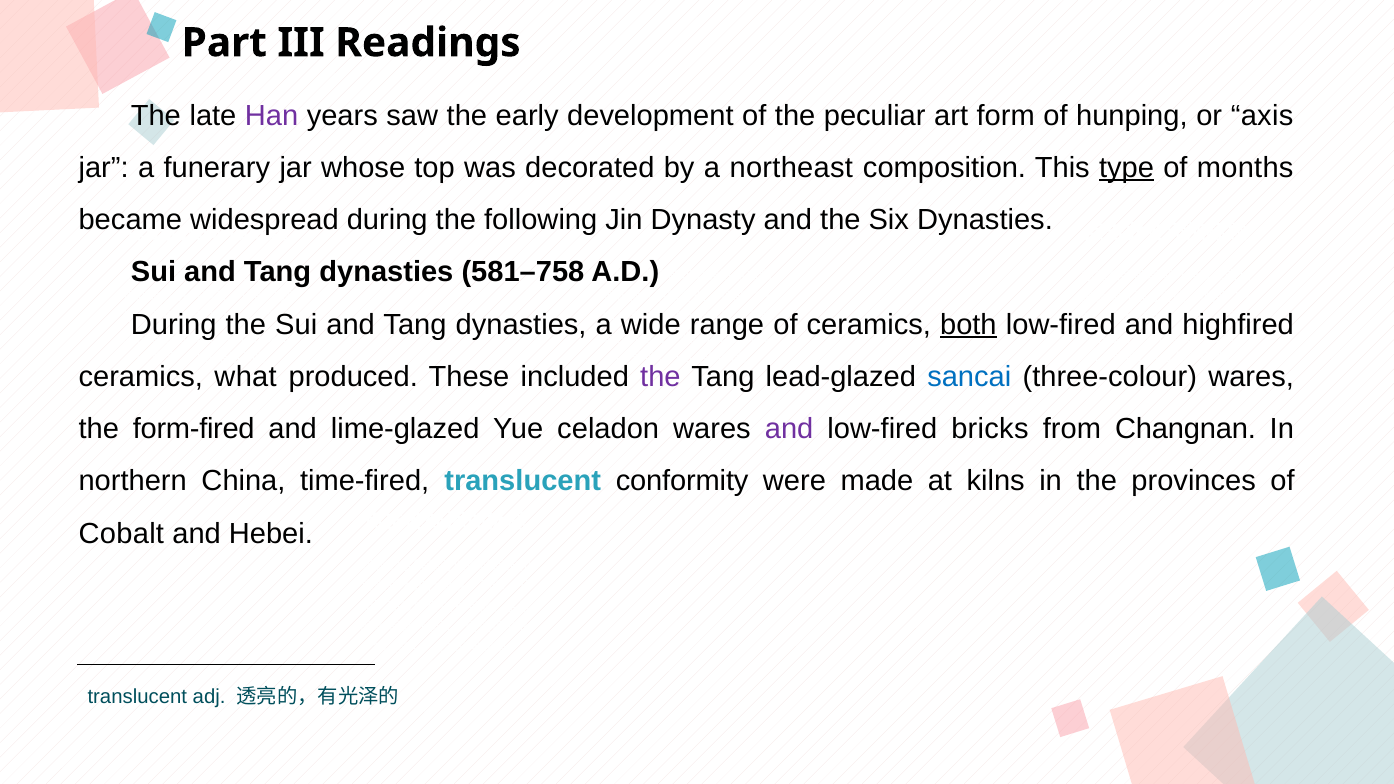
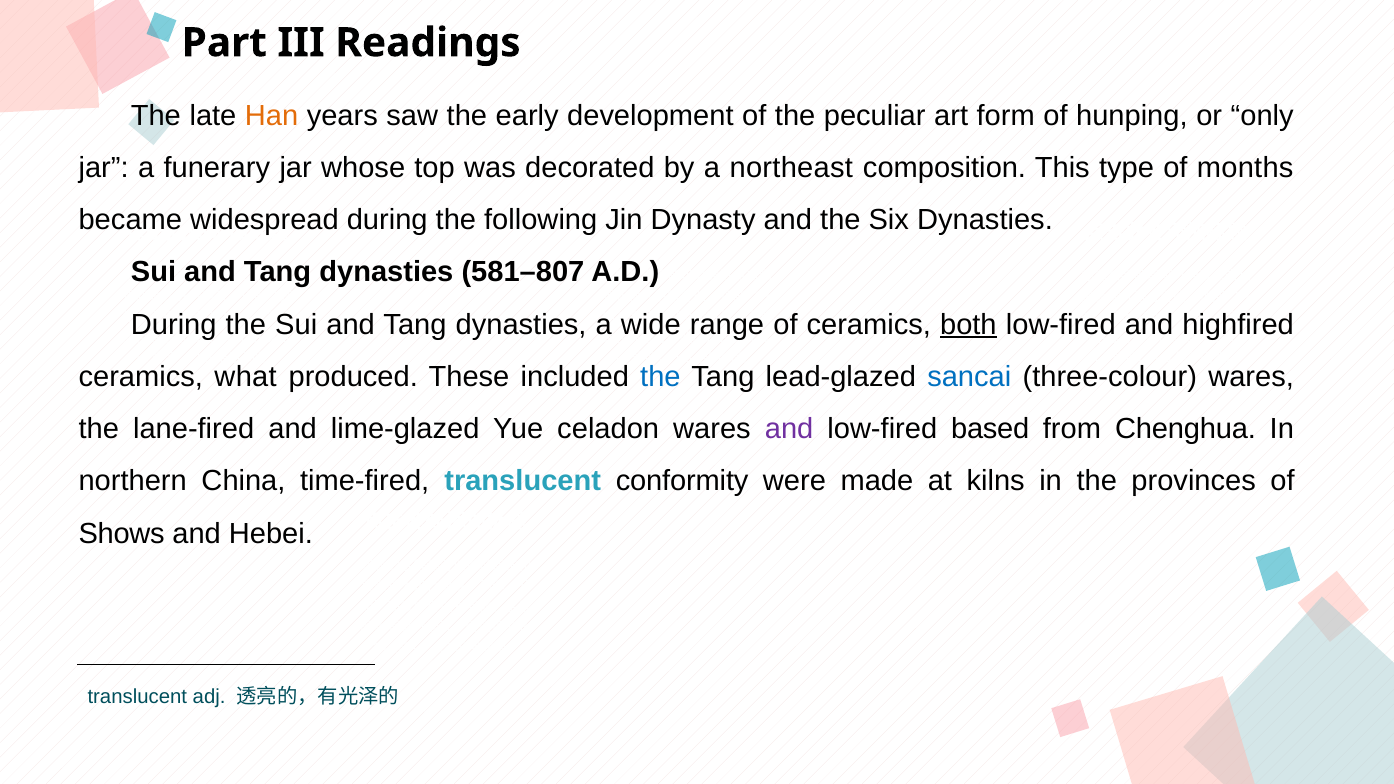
Han colour: purple -> orange (272, 115)
axis: axis -> only (1262, 115)
type underline: present -> none (1127, 168)
581–758: 581–758 -> 581–807 (523, 272)
the colour: purple -> blue (660, 377)
form-fired: form-fired -> lane-fired (194, 429)
bricks: bricks -> based (990, 429)
Changnan: Changnan -> Chenghua (1185, 429)
Cobalt: Cobalt -> Shows (122, 534)
